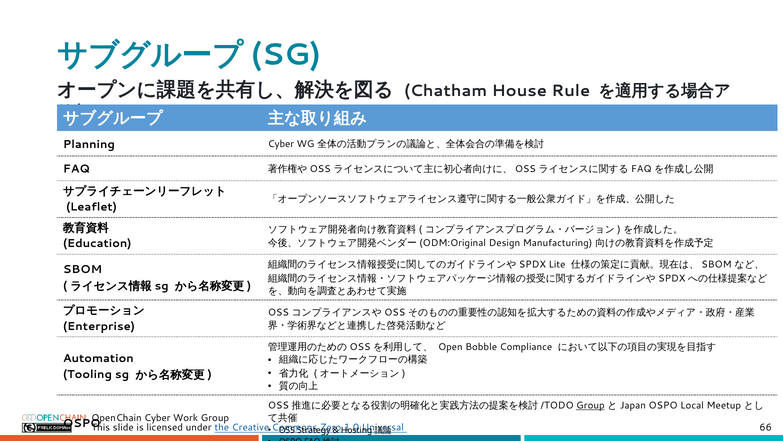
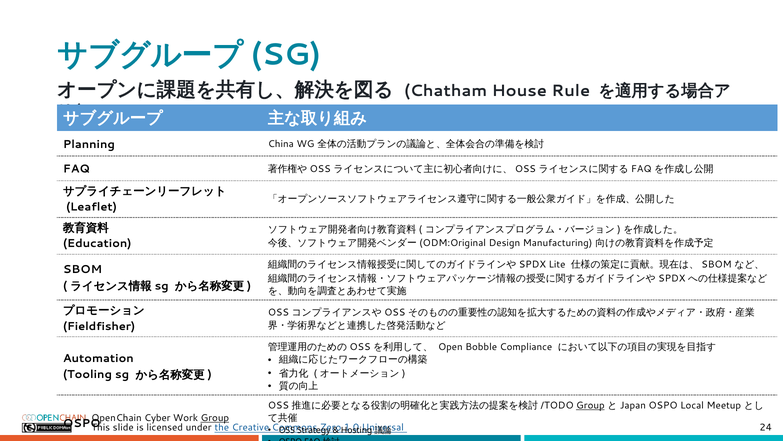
Planning Cyber: Cyber -> China (281, 144)
Enterprise: Enterprise -> Fieldfisher (99, 326)
Group underline: none -> present (215, 418)
66: 66 -> 24 (766, 427)
